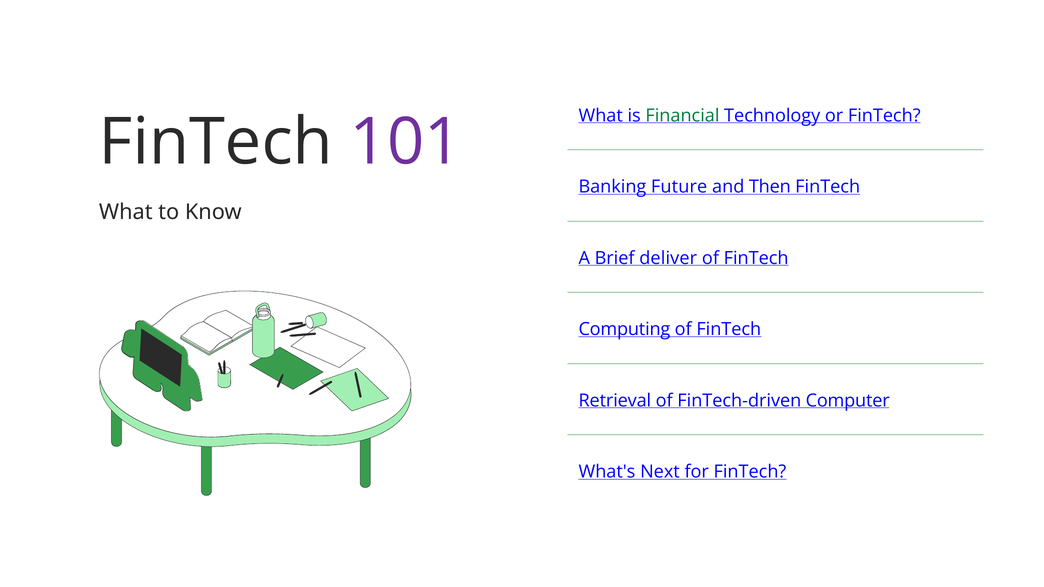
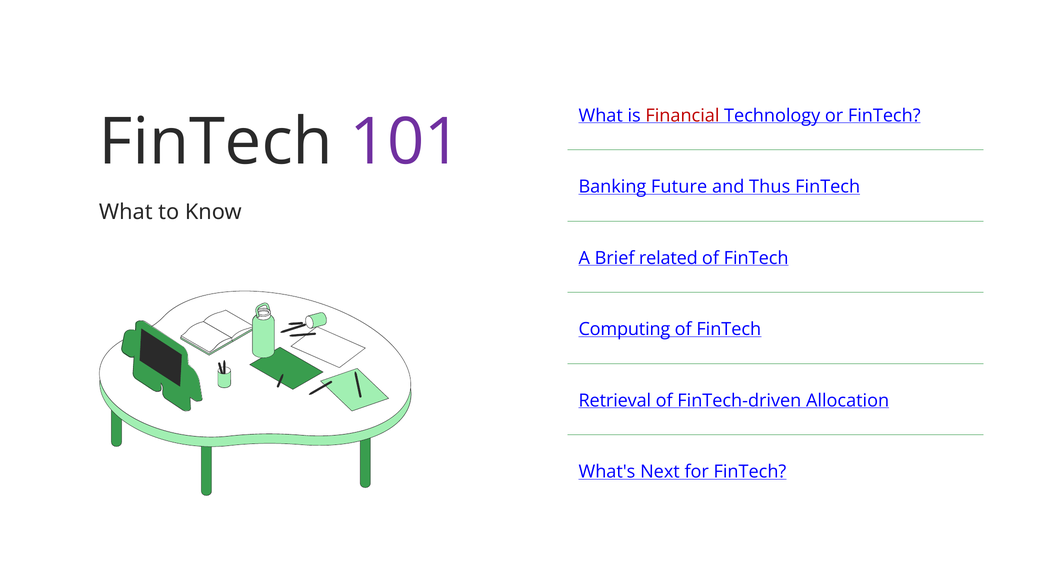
Financial colour: green -> red (682, 116)
Then: Then -> Thus (770, 187)
deliver: deliver -> related (668, 258)
Computer: Computer -> Allocation (848, 401)
